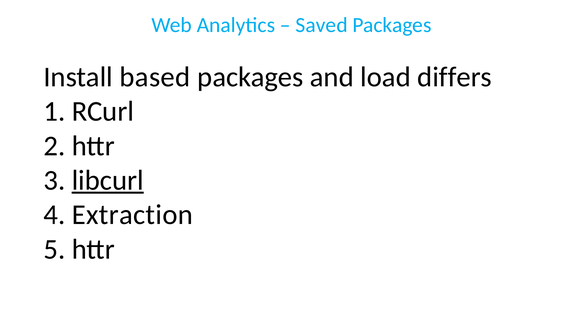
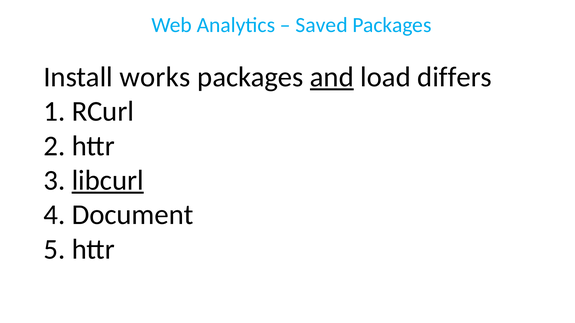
based: based -> works (155, 77)
and underline: none -> present (332, 77)
Extraction: Extraction -> Document (133, 215)
